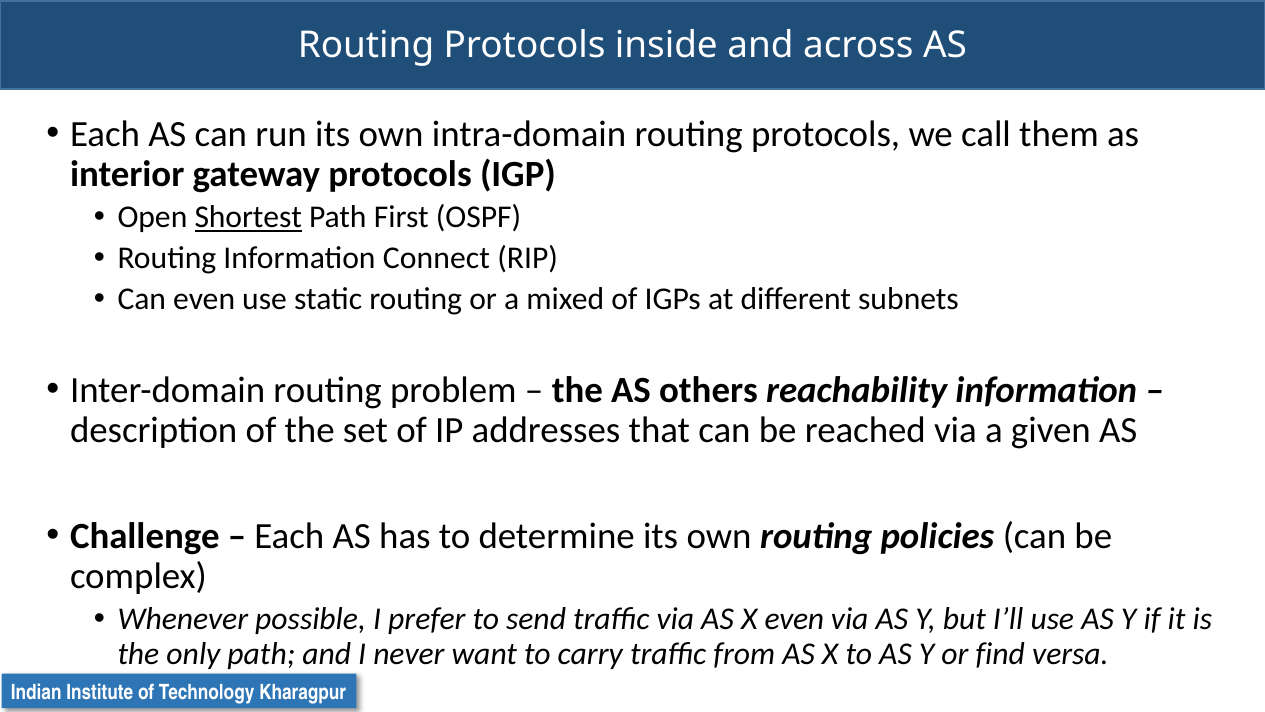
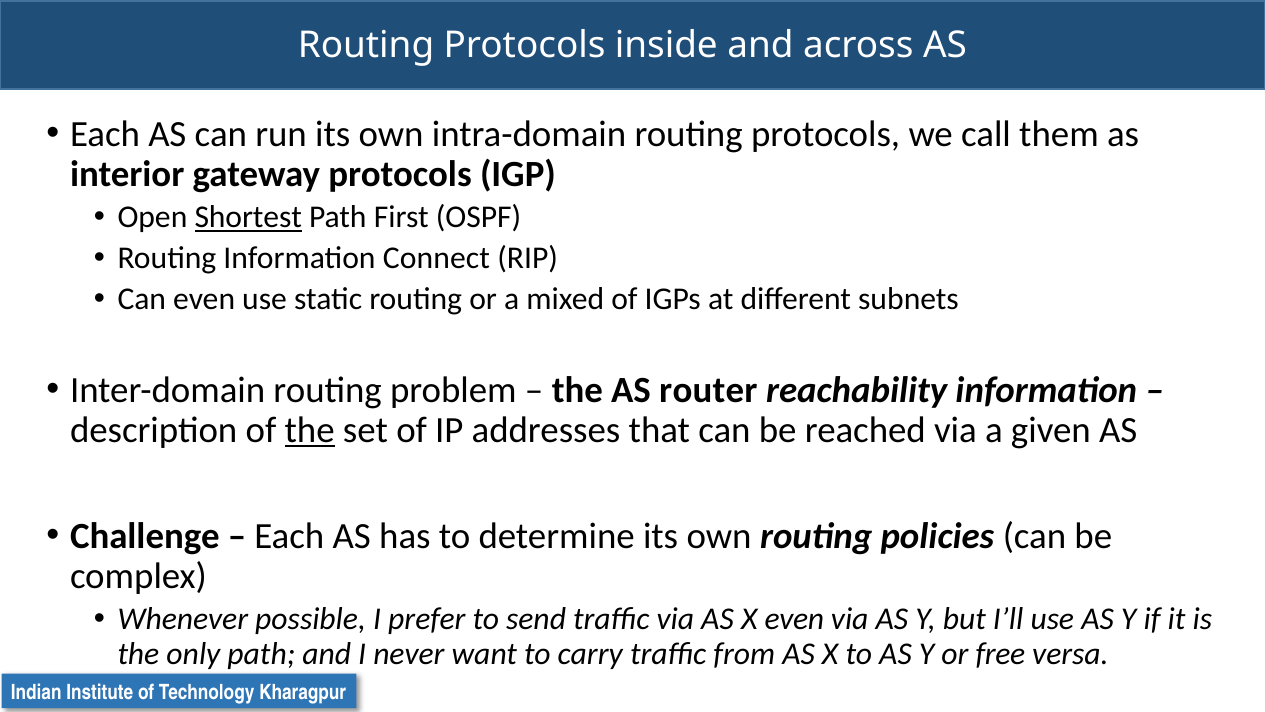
others: others -> router (708, 390)
the underline: none -> present (310, 430)
find: find -> free (1000, 653)
